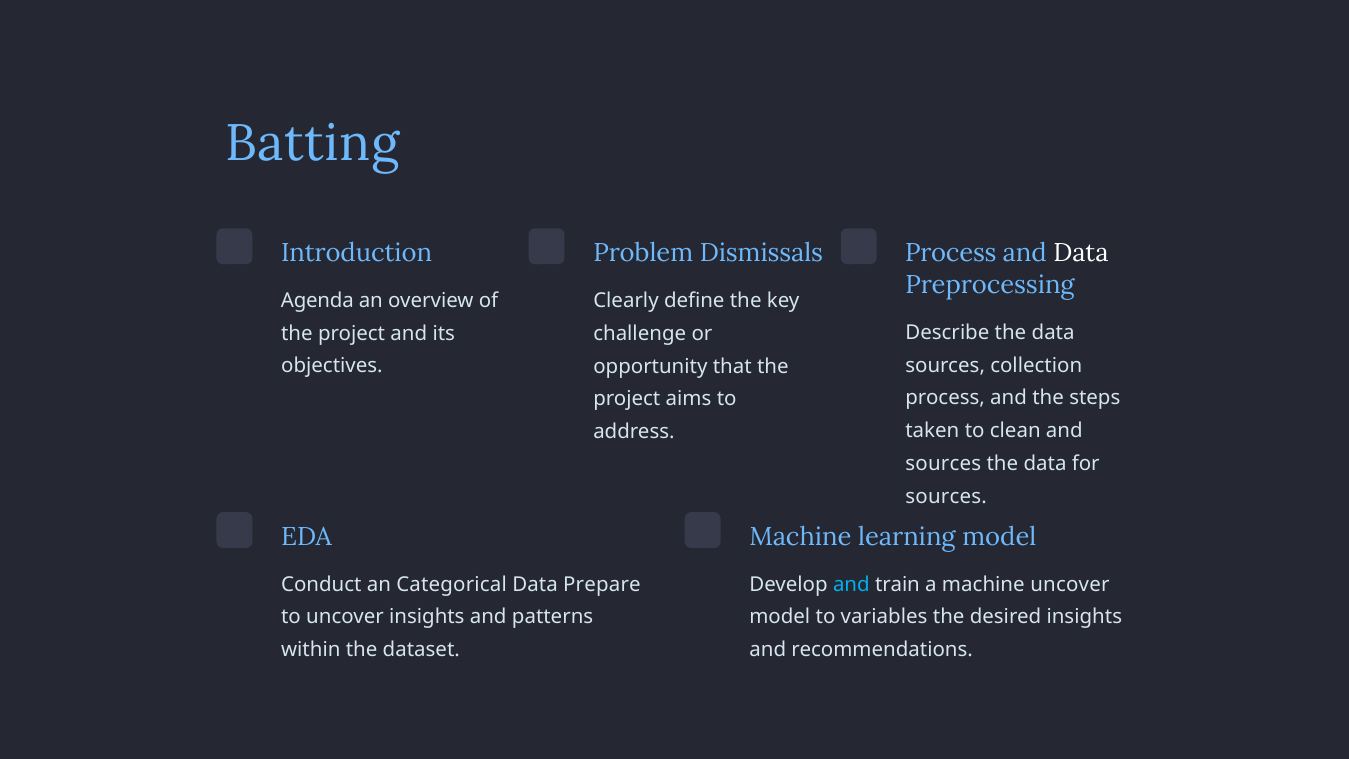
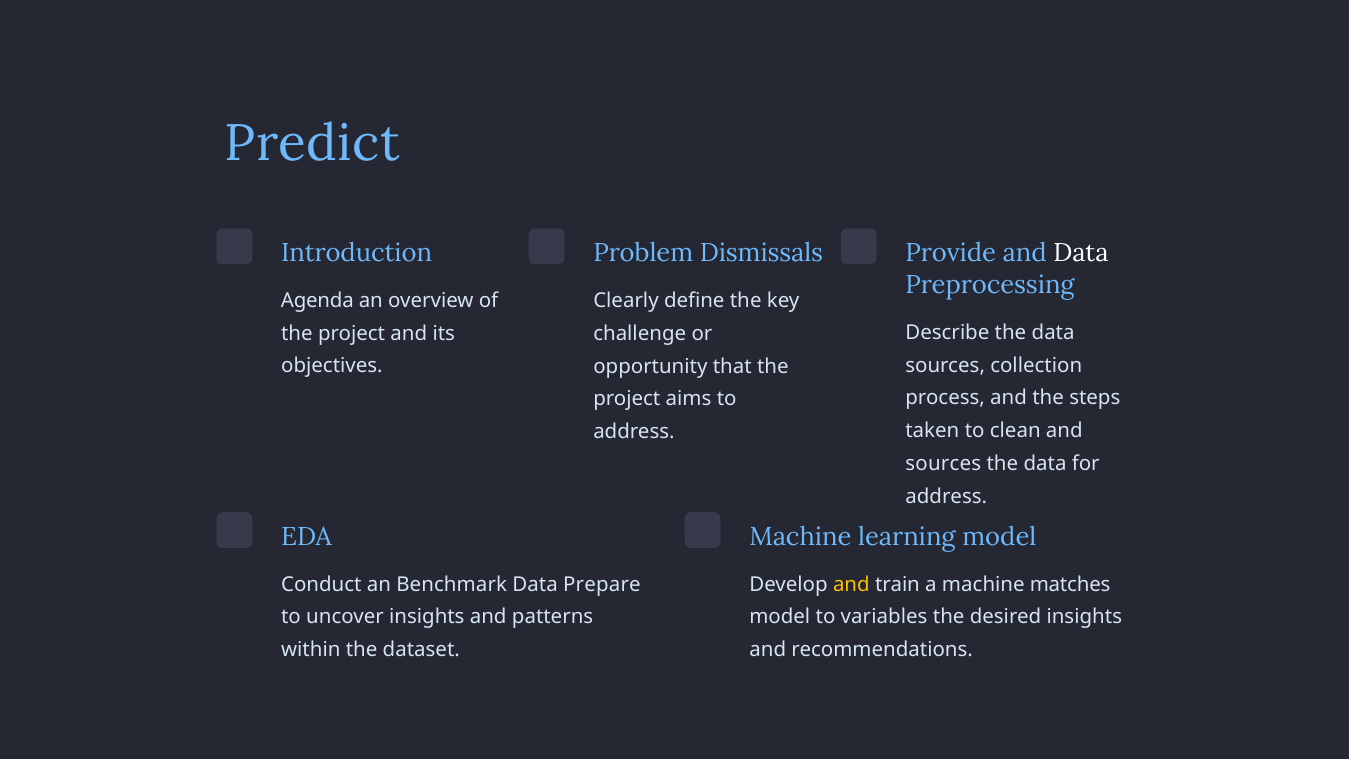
Batting: Batting -> Predict (312, 143)
Process: Process -> Provide (951, 253)
sources: sources -> address (946, 496)
Categorical: Categorical -> Benchmark (452, 584)
and colour: light blue -> yellow (851, 584)
machine uncover: uncover -> matches (1070, 584)
